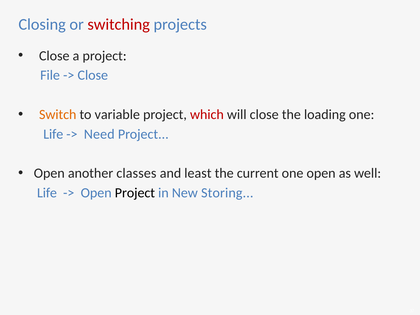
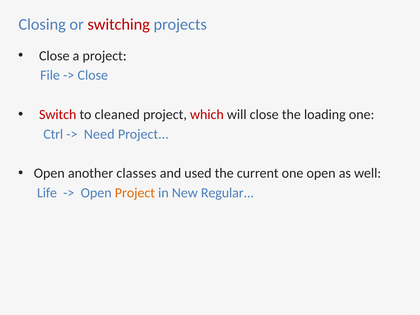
Switch colour: orange -> red (58, 115)
variable: variable -> cleaned (117, 115)
Life: Life -> Ctrl (53, 134)
least: least -> used (198, 173)
Project colour: black -> orange (135, 193)
Storing: Storing -> Regular (227, 193)
